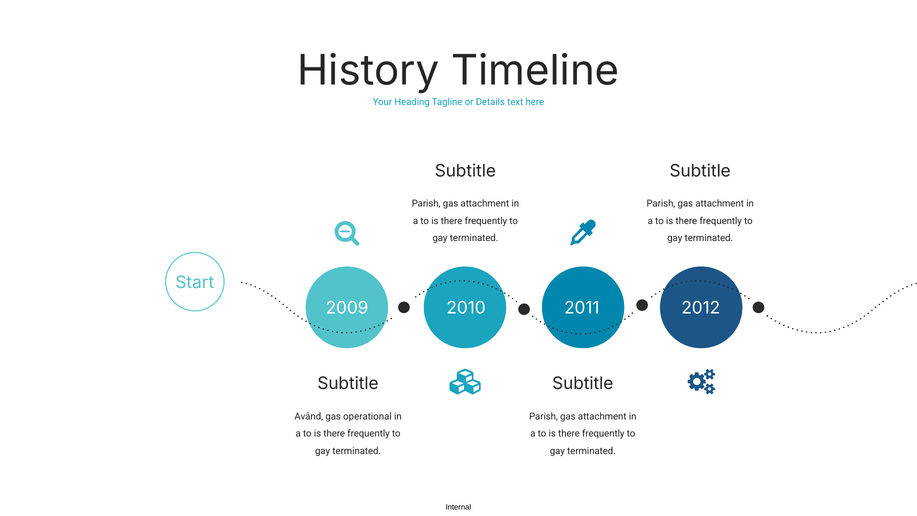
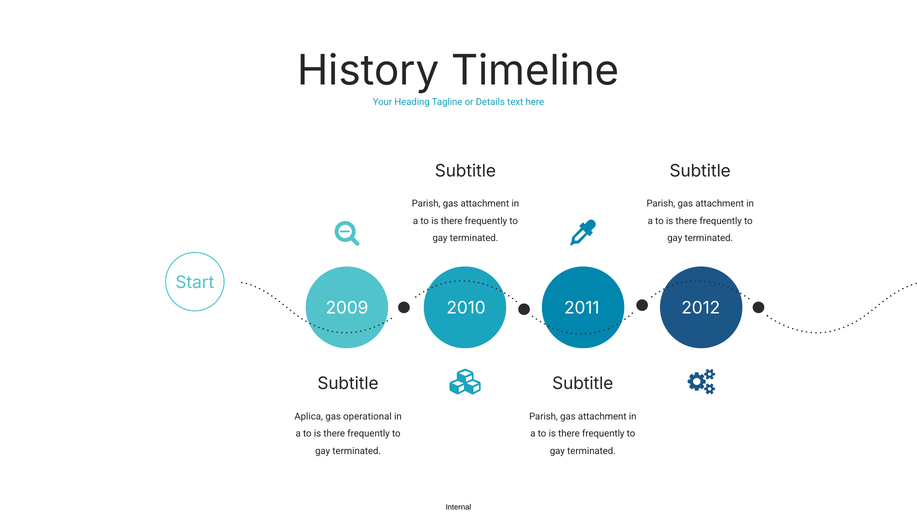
Având: Având -> Aplica (309, 416)
